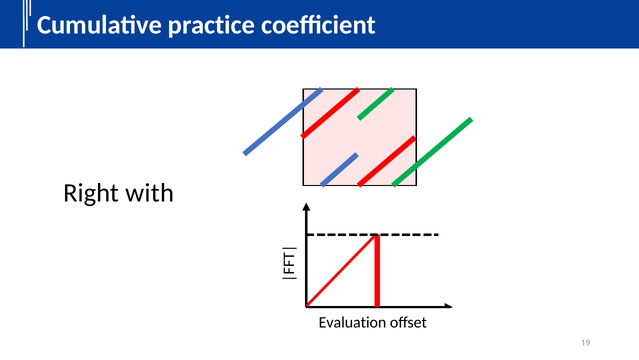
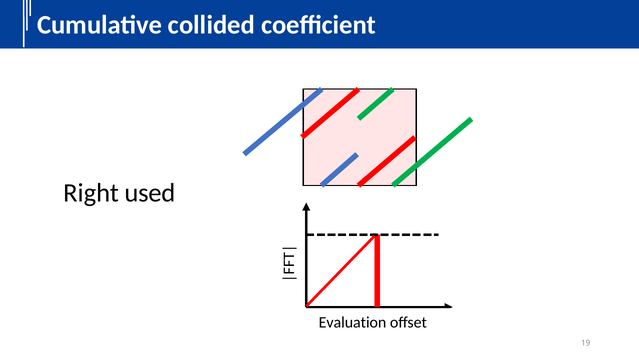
practice: practice -> collided (211, 25)
with: with -> used (150, 192)
